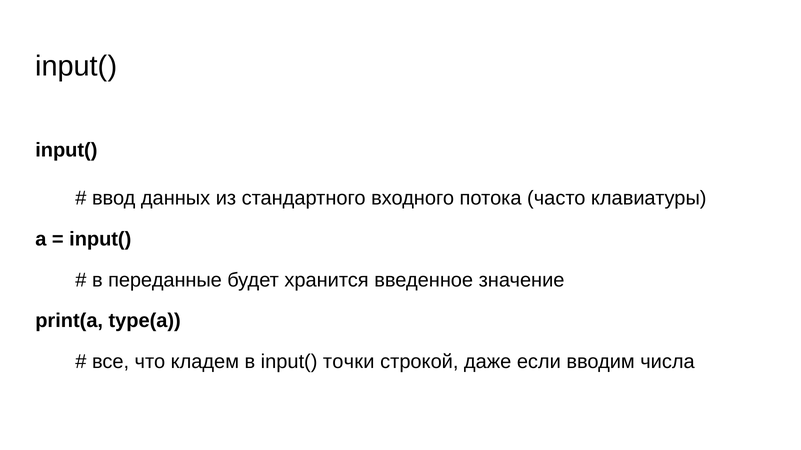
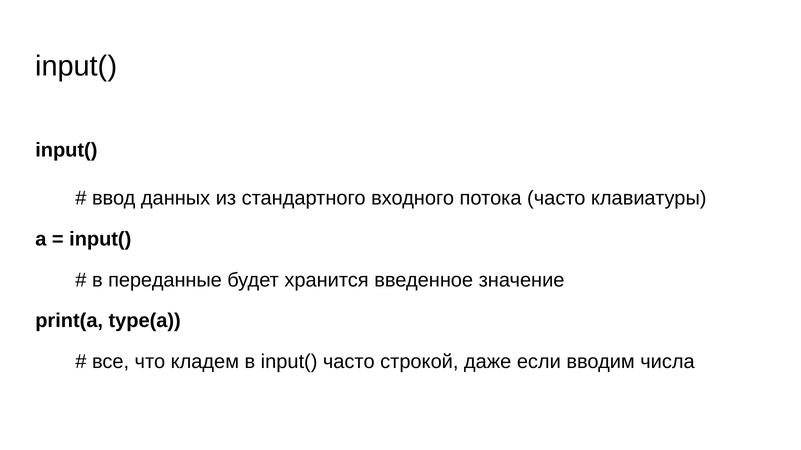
input( точки: точки -> часто (349, 362)
